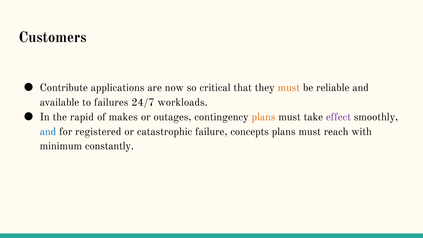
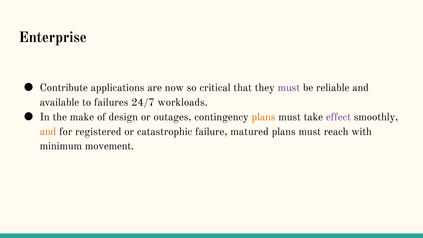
Customers: Customers -> Enterprise (53, 37)
must colour: orange -> purple (289, 88)
rapid: rapid -> make (82, 117)
makes: makes -> design (123, 117)
and colour: blue -> orange (48, 132)
concepts: concepts -> matured (250, 132)
constantly: constantly -> movement (109, 146)
